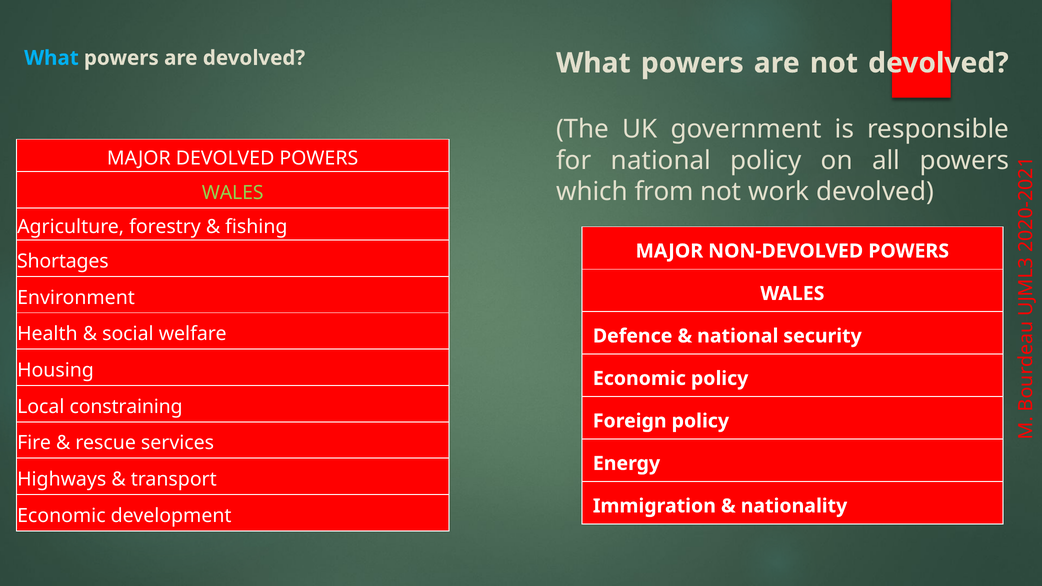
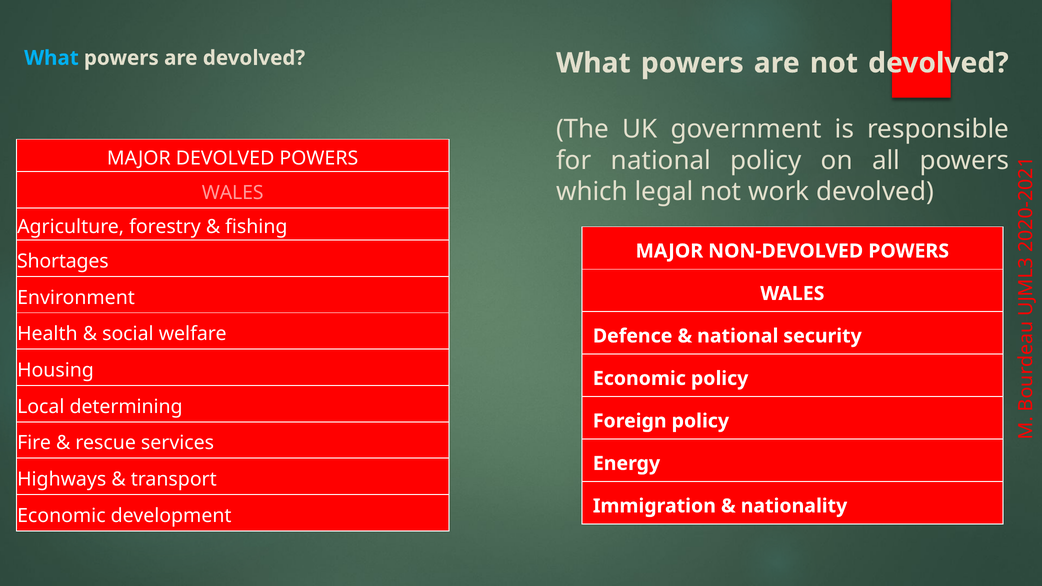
from: from -> legal (664, 192)
WALES colour: light green -> pink (233, 193)
constraining: constraining -> determining (126, 407)
